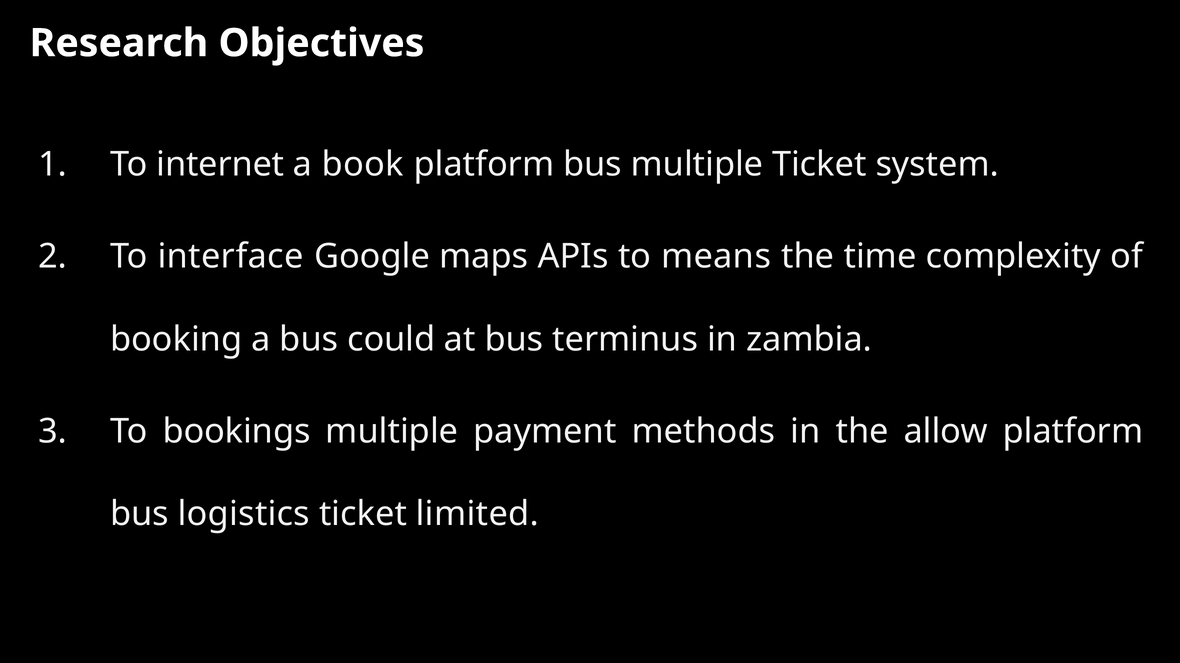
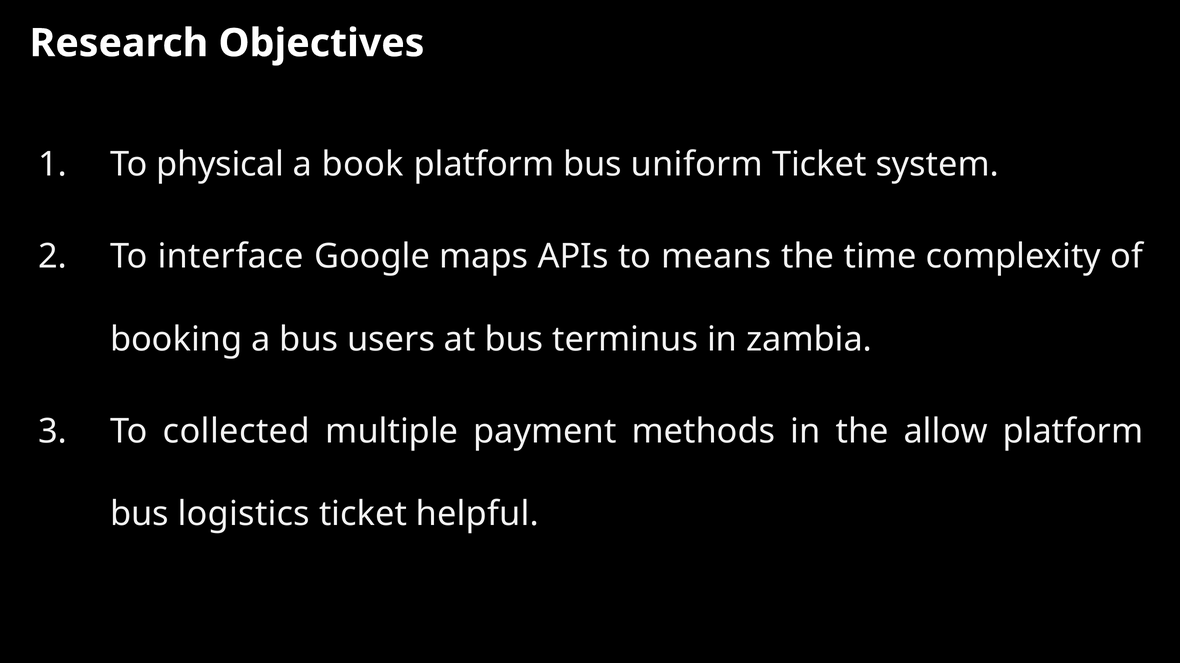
internet: internet -> physical (220, 164)
bus multiple: multiple -> uniform (697, 164)
could: could -> users (391, 340)
bookings: bookings -> collected (236, 432)
limited: limited -> helpful (477, 515)
